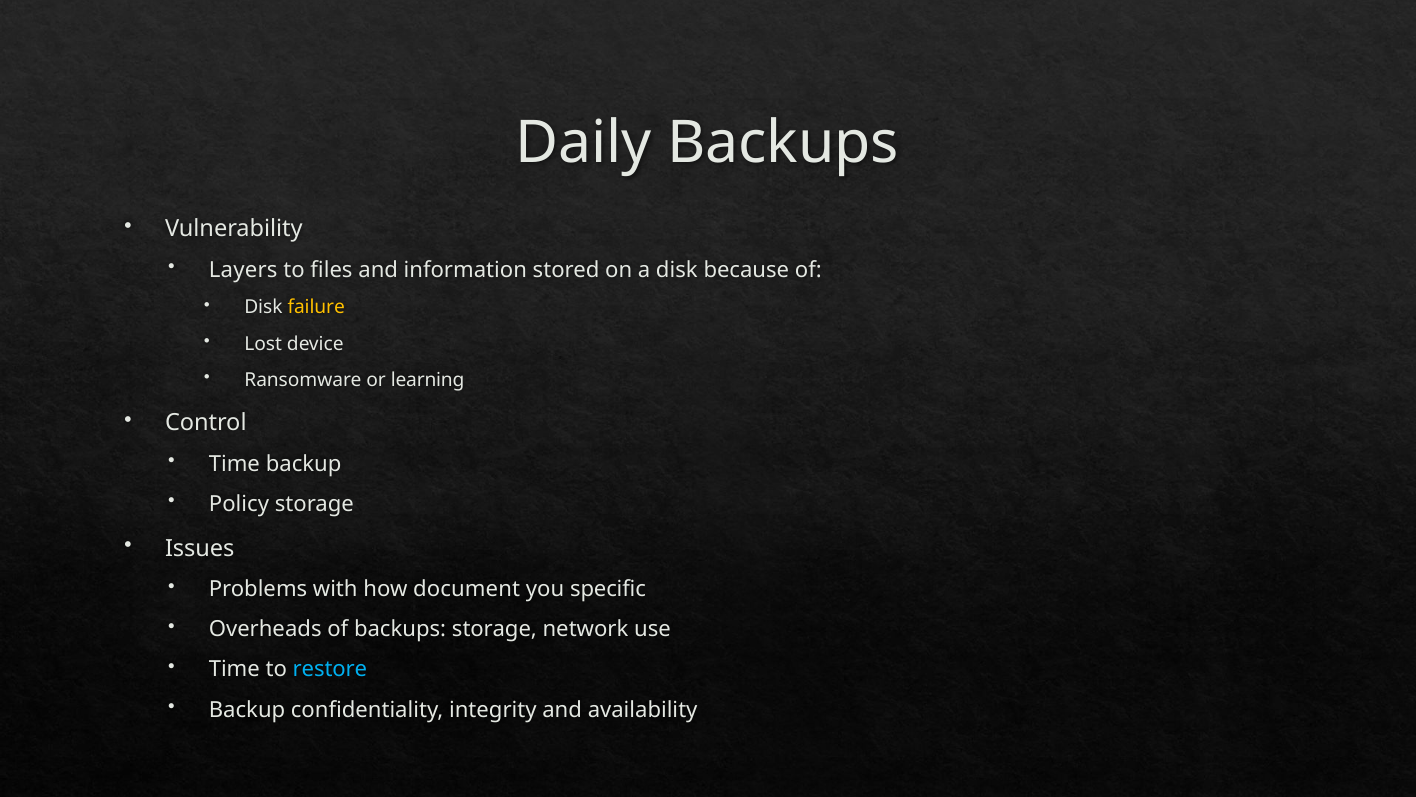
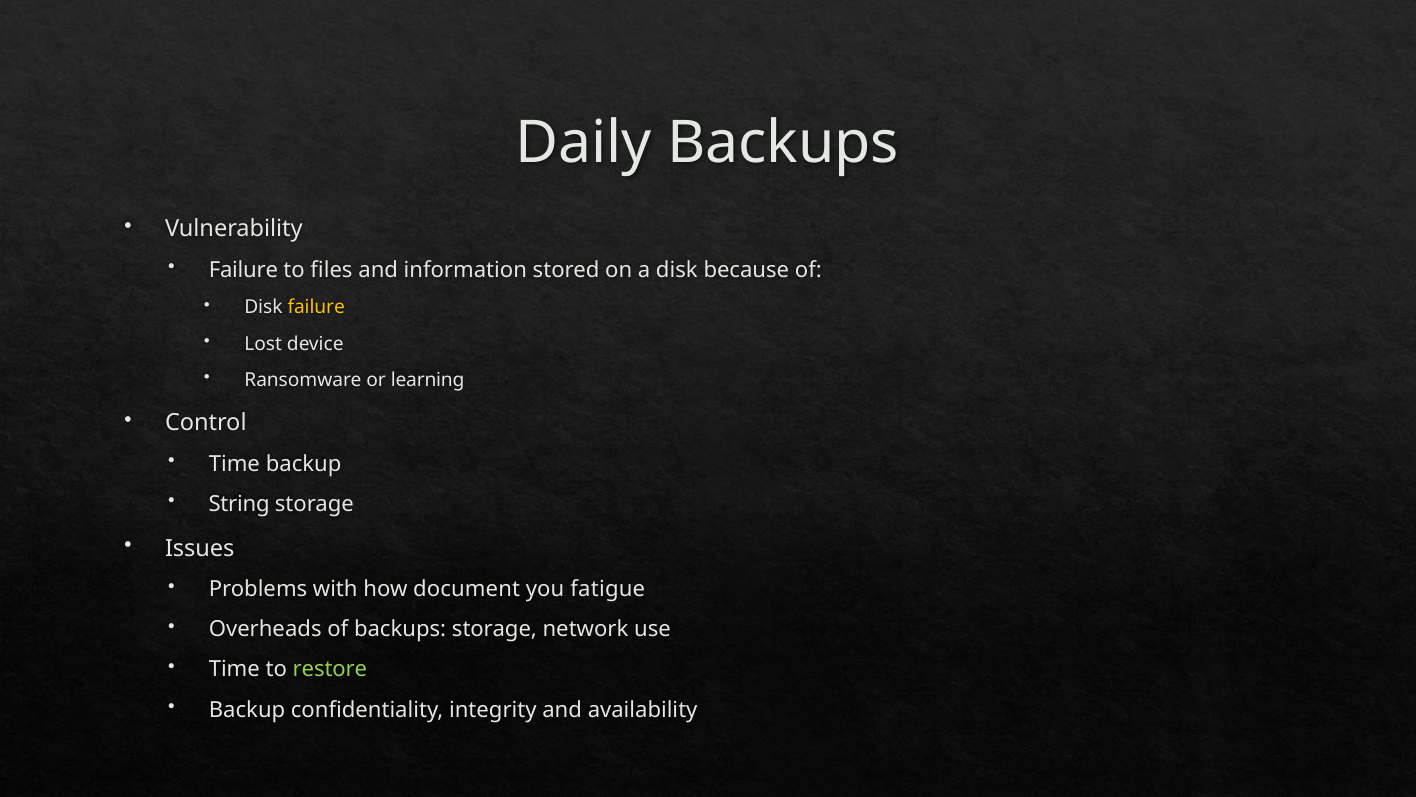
Layers: Layers -> Failure (243, 270)
Policy: Policy -> String (239, 504)
specific: specific -> fatigue (608, 589)
restore colour: light blue -> light green (330, 669)
